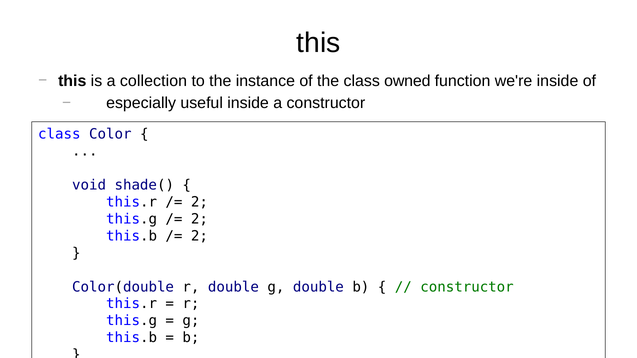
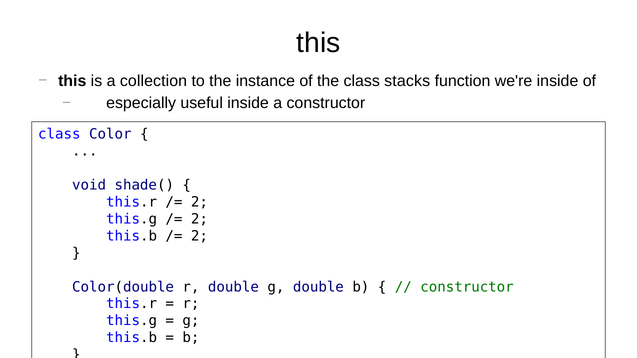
owned: owned -> stacks (407, 81)
